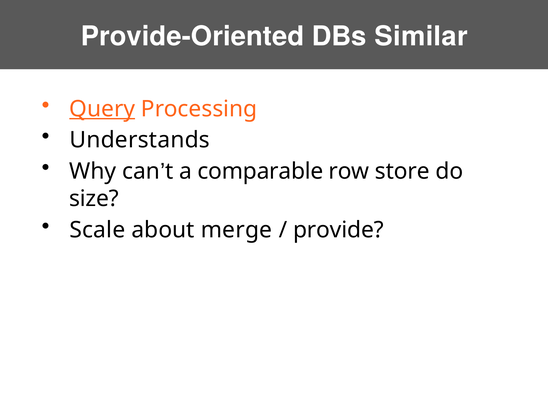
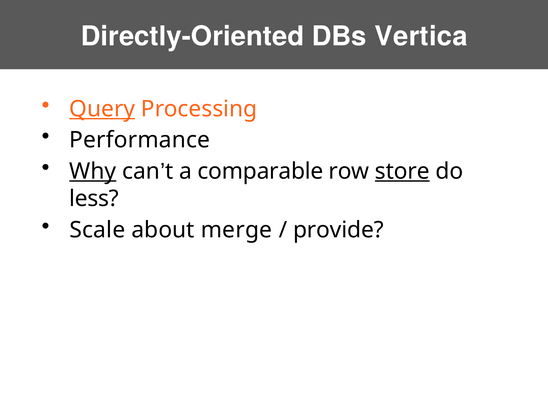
Provide-Oriented: Provide-Oriented -> Directly-Oriented (192, 37)
Similar: Similar -> Vertica (421, 37)
Understands: Understands -> Performance (140, 140)
Why underline: none -> present (93, 171)
store underline: none -> present (402, 171)
size: size -> less (94, 199)
